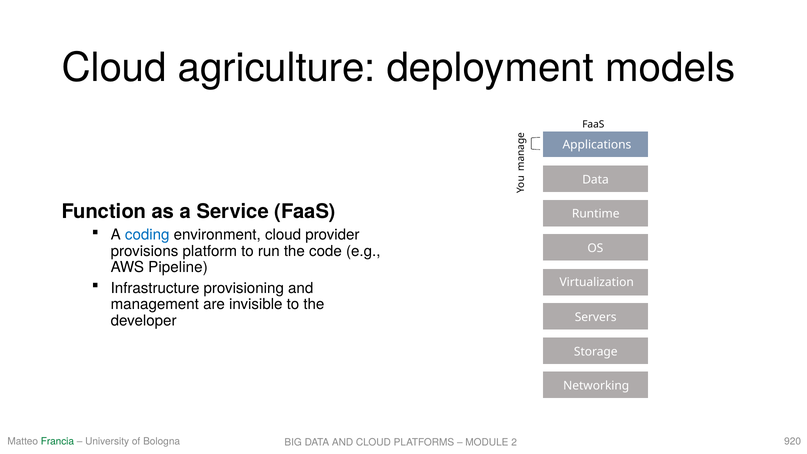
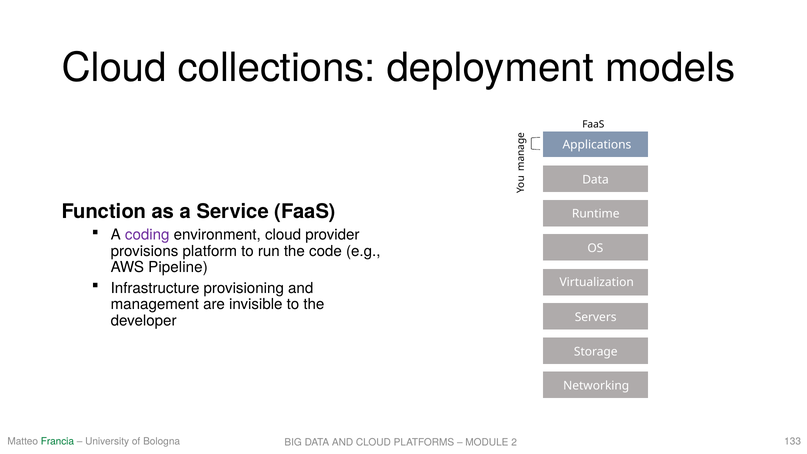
agriculture: agriculture -> collections (277, 68)
coding colour: blue -> purple (147, 235)
920: 920 -> 133 (793, 441)
